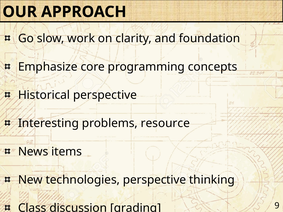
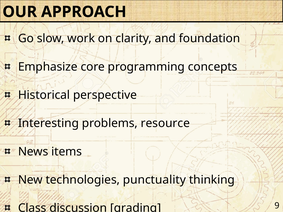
technologies perspective: perspective -> punctuality (154, 180)
